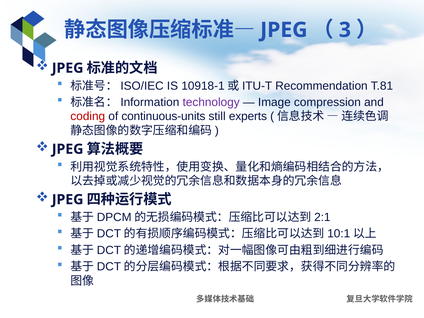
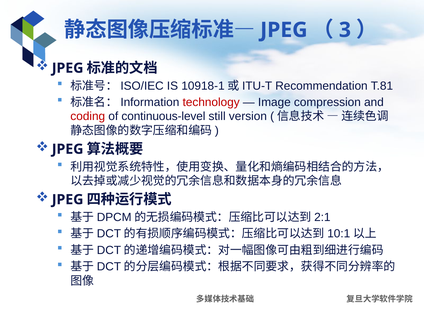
technology colour: purple -> red (211, 102)
continuous-units: continuous-units -> continuous-level (163, 116)
experts: experts -> version (248, 116)
